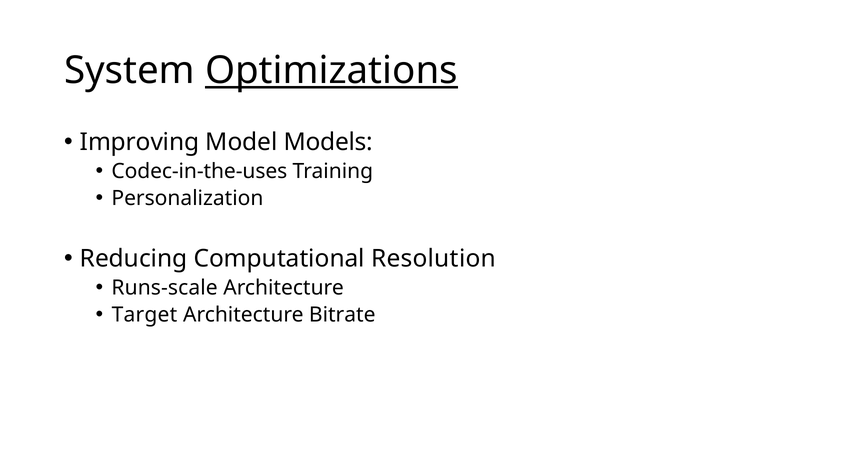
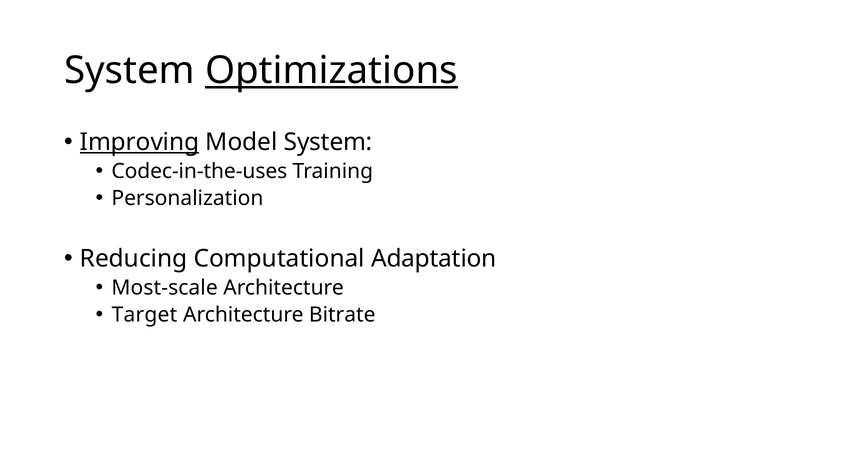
Improving underline: none -> present (140, 142)
Model Models: Models -> System (328, 142)
Resolution: Resolution -> Adaptation (434, 259)
Runs-scale: Runs-scale -> Most-scale (165, 288)
